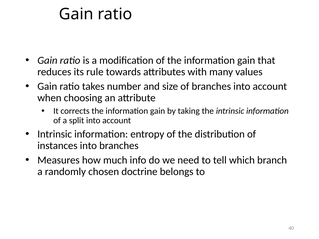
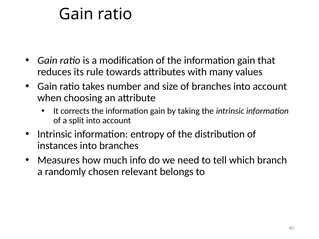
doctrine: doctrine -> relevant (139, 172)
